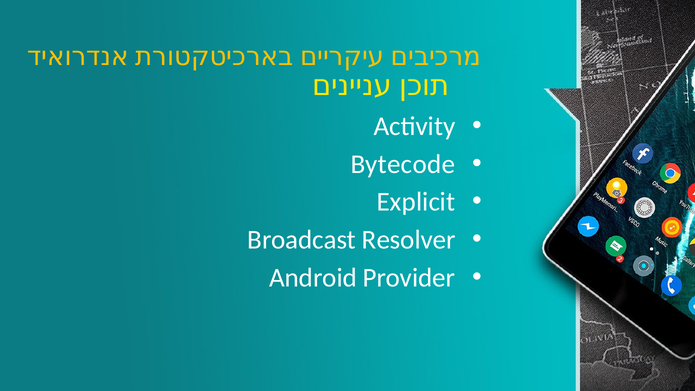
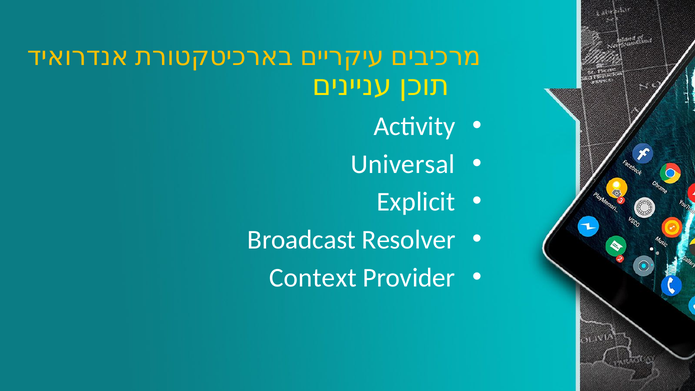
Bytecode: Bytecode -> Universal (403, 164)
Android: Android -> Context (313, 278)
